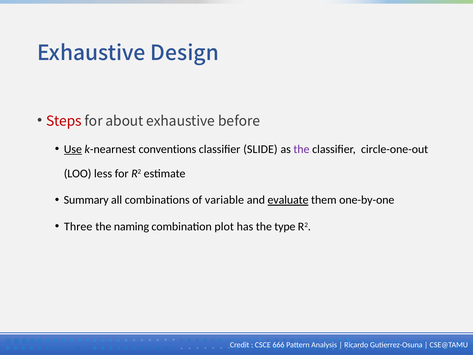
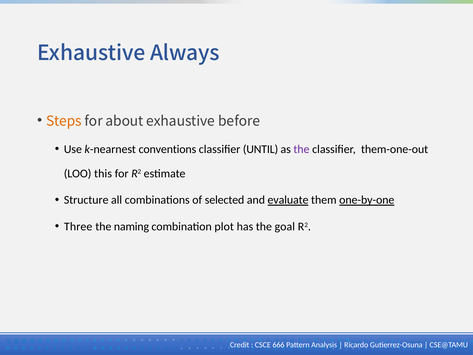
Design: Design -> Always (185, 53)
Steps colour: red -> orange (64, 121)
Use underline: present -> none (73, 149)
SLIDE: SLIDE -> UNTIL (261, 149)
circle-one-out: circle-one-out -> them-one-out (395, 149)
less: less -> this (103, 173)
Summary: Summary -> Structure (86, 200)
variable: variable -> selected (225, 200)
one-by-one underline: none -> present (367, 200)
type: type -> goal (285, 227)
